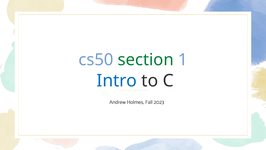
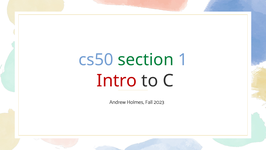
Intro colour: blue -> red (117, 81)
